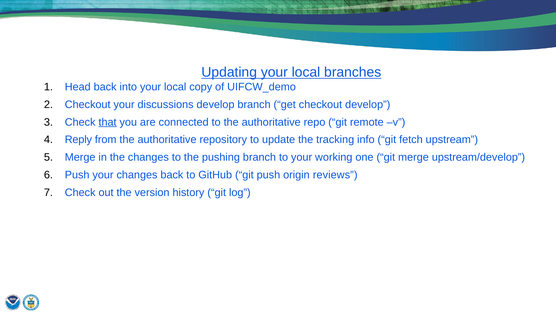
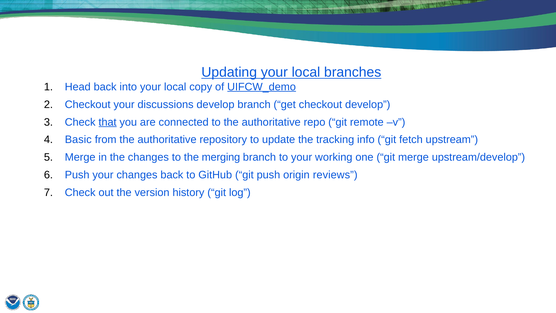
UIFCW_demo underline: none -> present (262, 87)
Reply: Reply -> Basic (78, 140)
pushing: pushing -> merging (221, 157)
